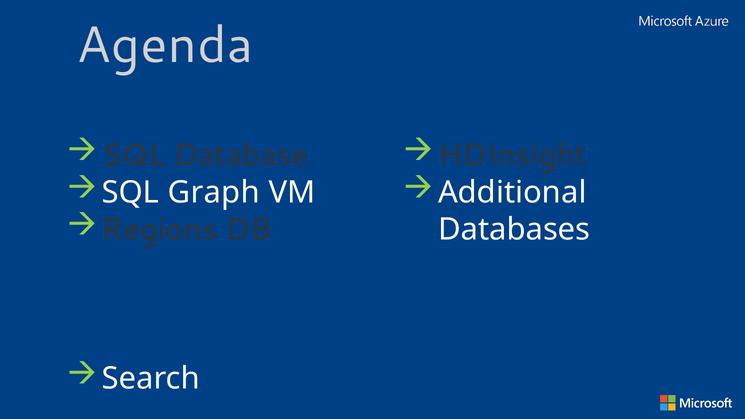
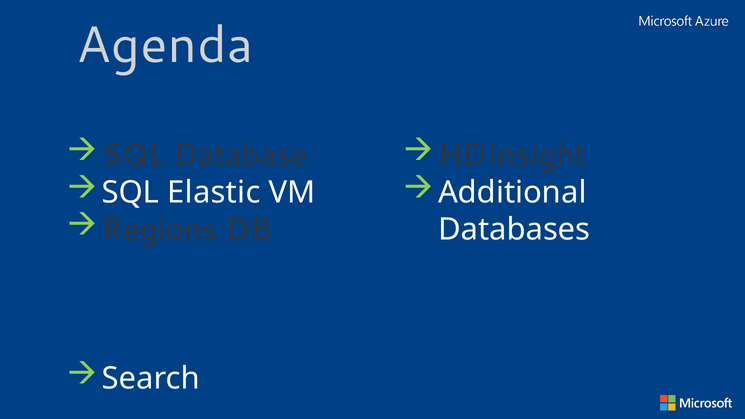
Graph: Graph -> Elastic (214, 193)
